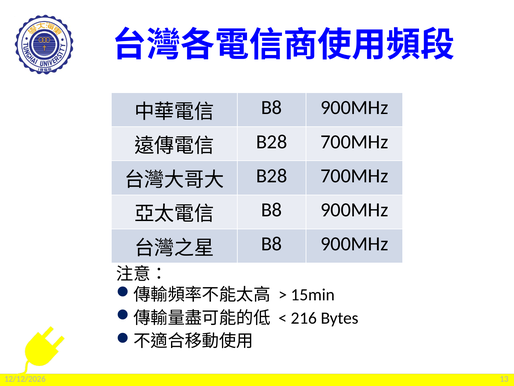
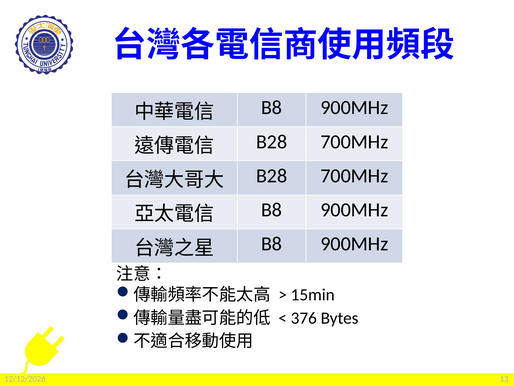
216: 216 -> 376 (304, 318)
